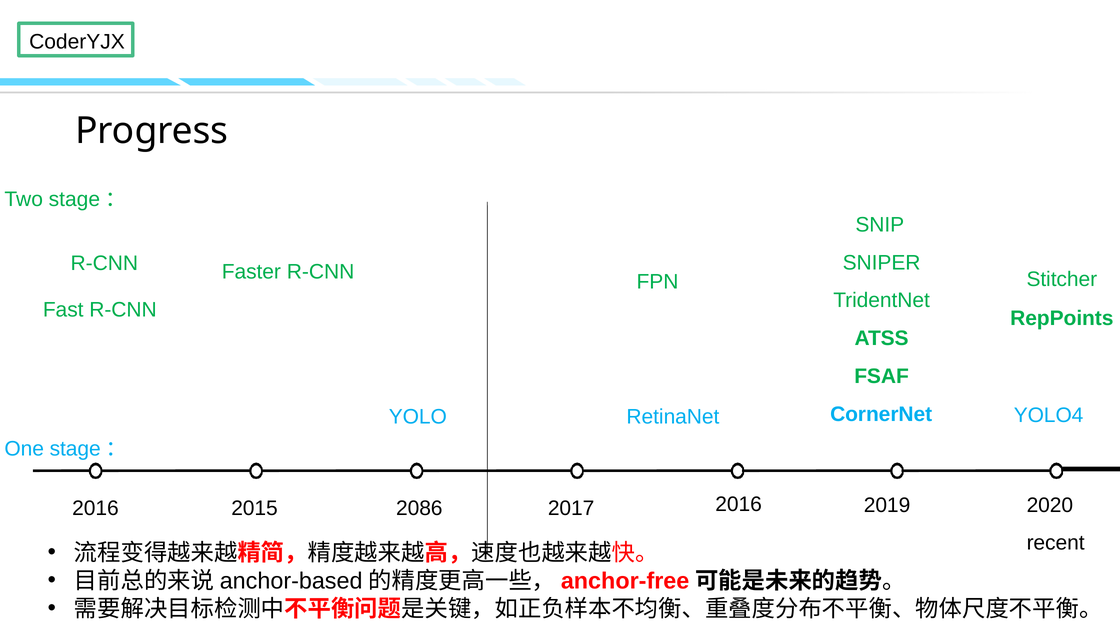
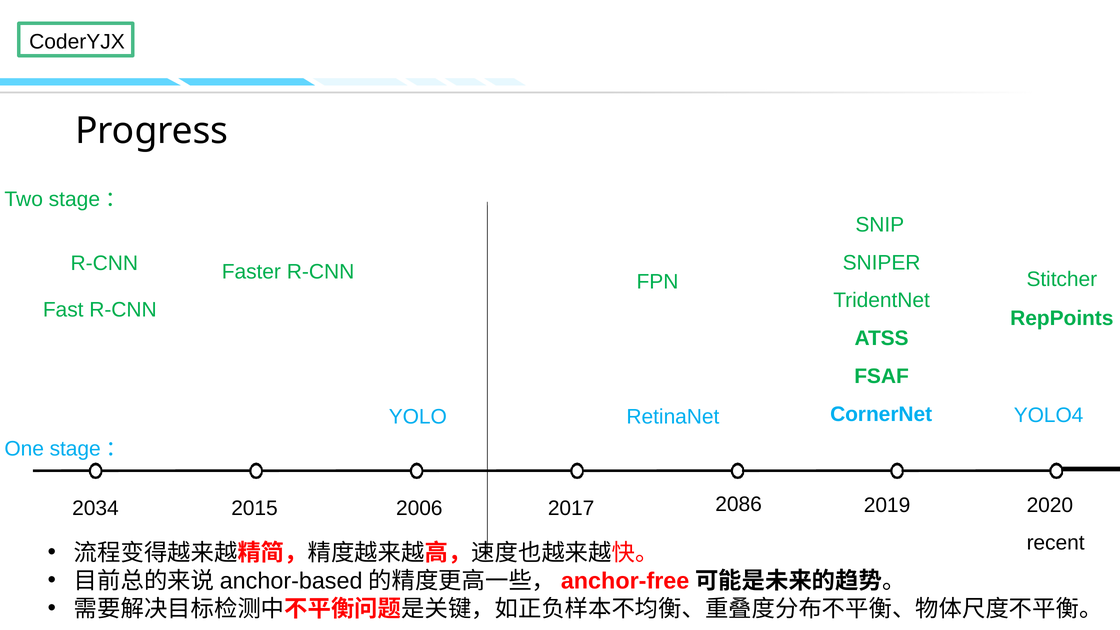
2016: 2016 -> 2034 (95, 508)
2086: 2086 -> 2006 (419, 508)
2017 2016: 2016 -> 2086 (739, 504)
